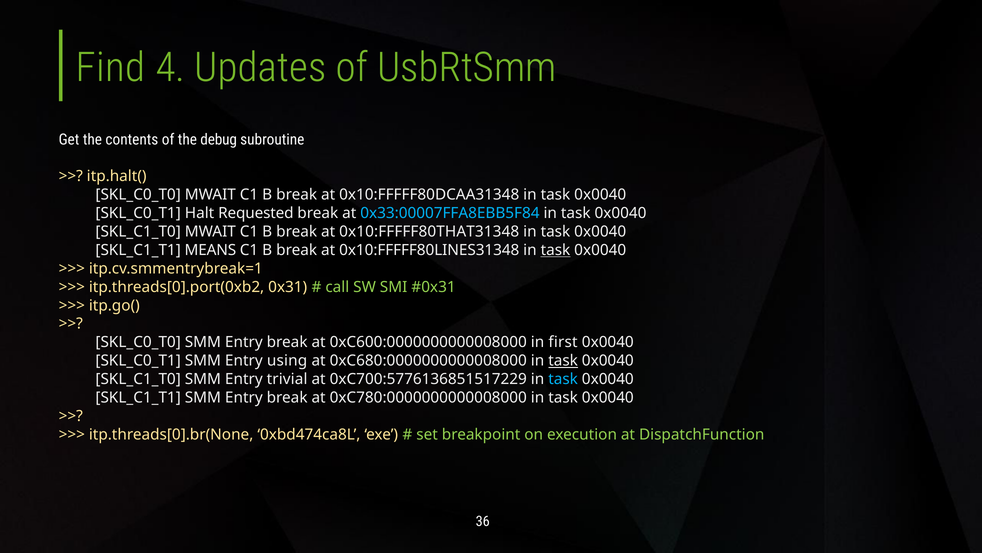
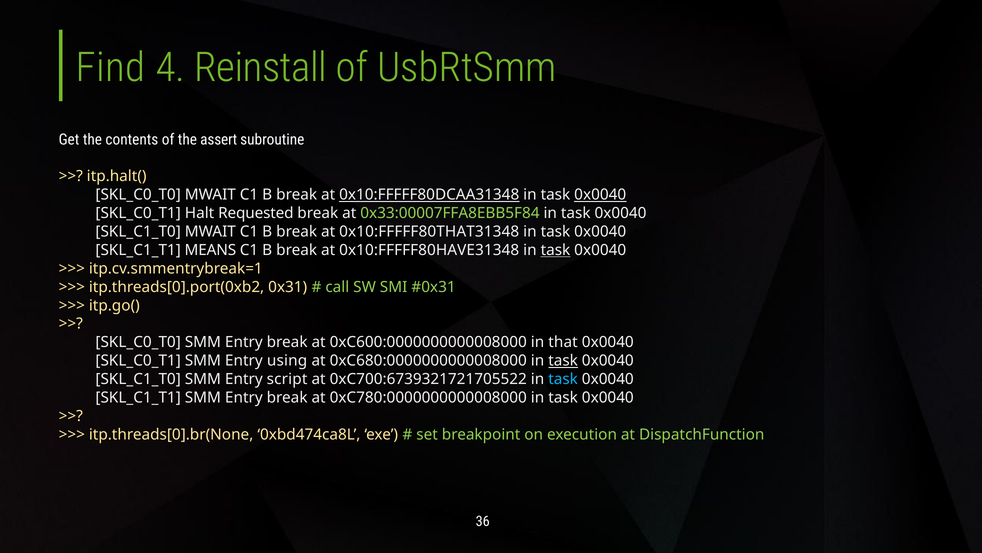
Updates: Updates -> Reinstall (261, 68)
debug: debug -> assert (219, 139)
0x10:FFFFF80DCAA31348 underline: none -> present (429, 195)
0x0040 underline: none -> present (600, 195)
0x33:00007FFA8EBB5F84 colour: light blue -> light green (450, 213)
0x10:FFFFF80LINES31348: 0x10:FFFFF80LINES31348 -> 0x10:FFFFF80HAVE31348 (429, 250)
first: first -> that (563, 342)
trivial: trivial -> script (287, 379)
0xC700:5776136851517229: 0xC700:5776136851517229 -> 0xC700:6739321721705522 (428, 379)
